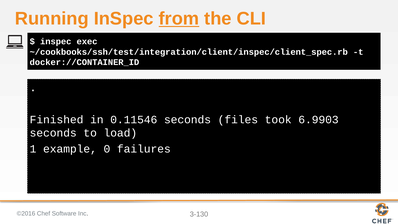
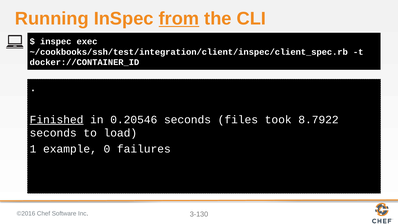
Finished underline: none -> present (57, 119)
0.11546: 0.11546 -> 0.20546 (134, 119)
6.9903: 6.9903 -> 8.7922 (319, 119)
